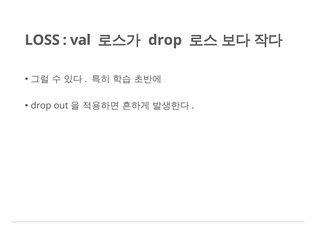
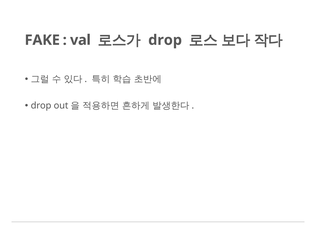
LOSS: LOSS -> FAKE (42, 40)
